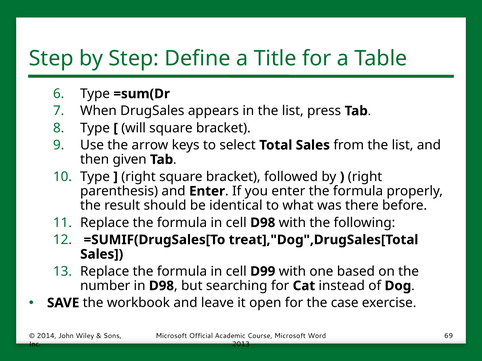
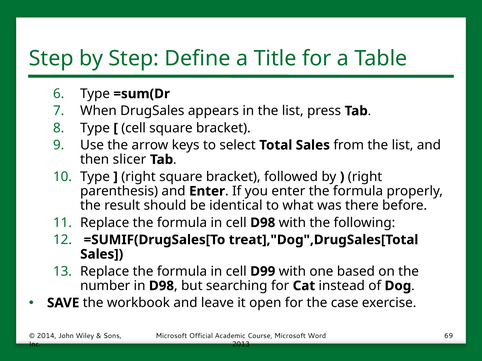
will: will -> cell (134, 128)
given: given -> slicer (129, 160)
